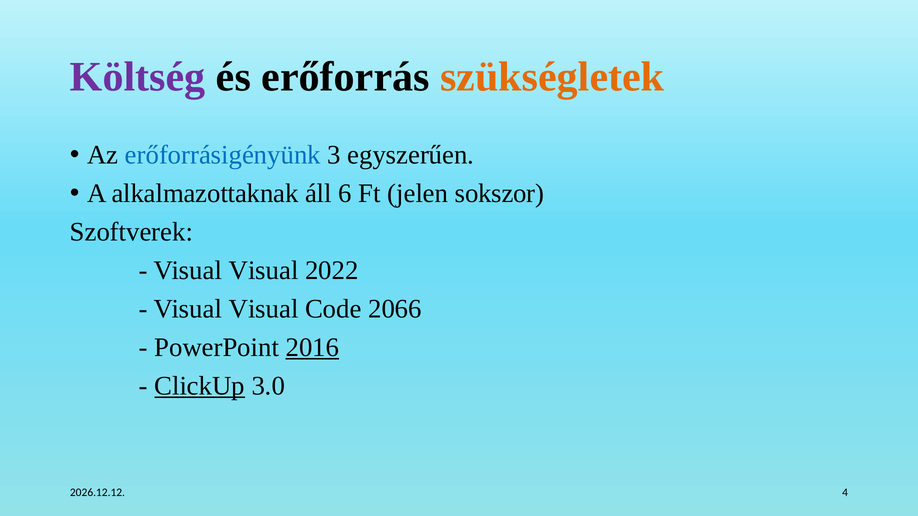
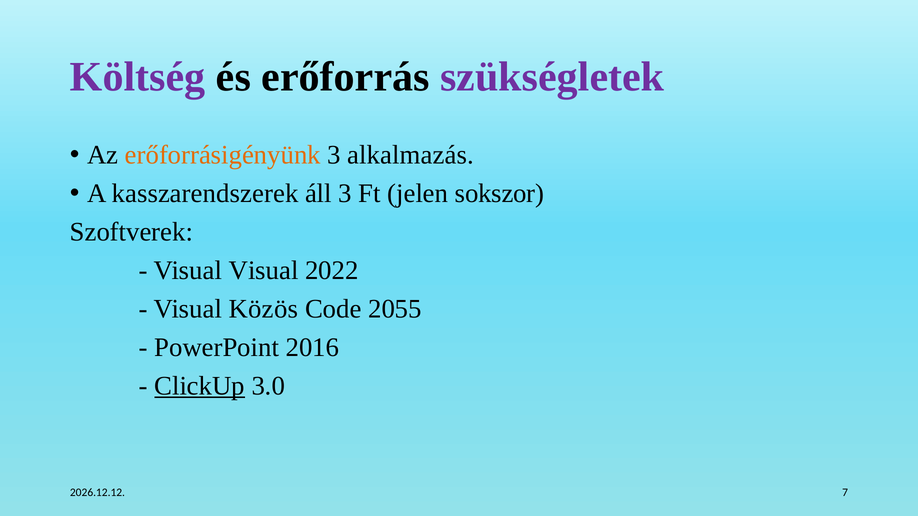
szükségletek colour: orange -> purple (552, 77)
erőforrásigényünk colour: blue -> orange (223, 155)
egyszerűen: egyszerűen -> alkalmazás (411, 155)
alkalmazottaknak: alkalmazottaknak -> kasszarendszerek (205, 194)
áll 6: 6 -> 3 (345, 194)
Visual: Visual -> Közös (263, 309)
2066: 2066 -> 2055 (395, 309)
2016 underline: present -> none (312, 348)
4: 4 -> 7 (845, 493)
